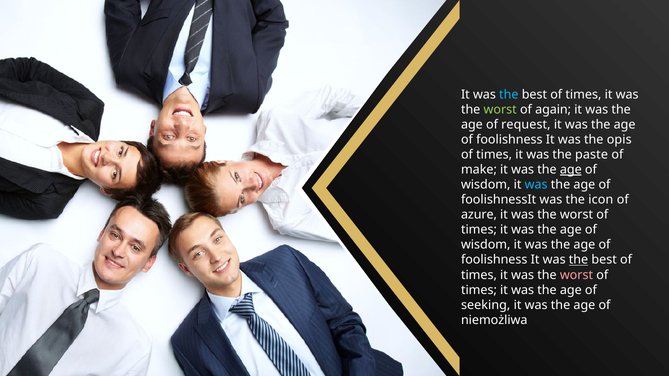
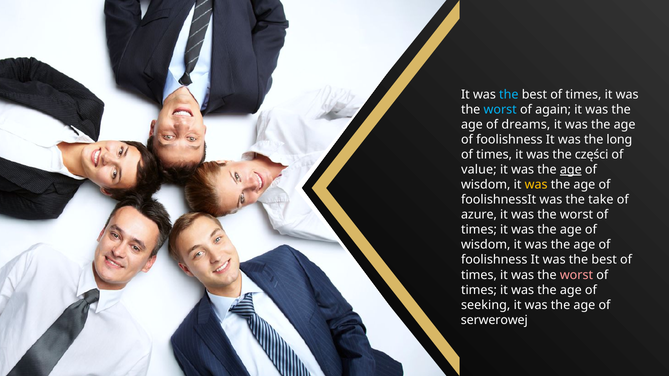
worst colour: light green -> light blue (500, 110)
request: request -> dreams (526, 125)
opis: opis -> long (619, 140)
paste: paste -> części (592, 155)
make: make -> value (479, 170)
was colour: light blue -> yellow (536, 185)
icon: icon -> take (601, 200)
the underline: present -> none (579, 260)
niemożliwa: niemożliwa -> serwerowej (494, 320)
